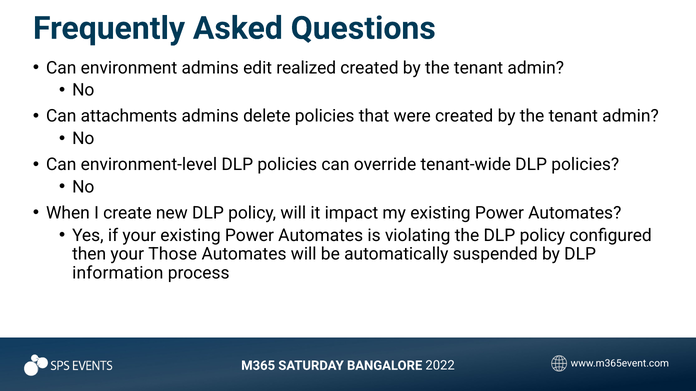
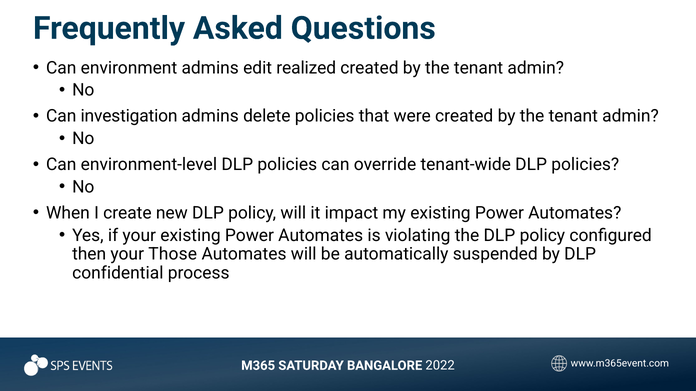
attachments: attachments -> investigation (129, 116)
information: information -> confidential (118, 273)
